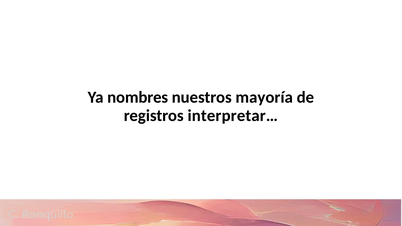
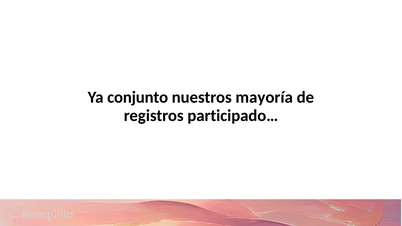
nombres: nombres -> conjunto (138, 97)
interpretar…: interpretar… -> participado… (233, 116)
